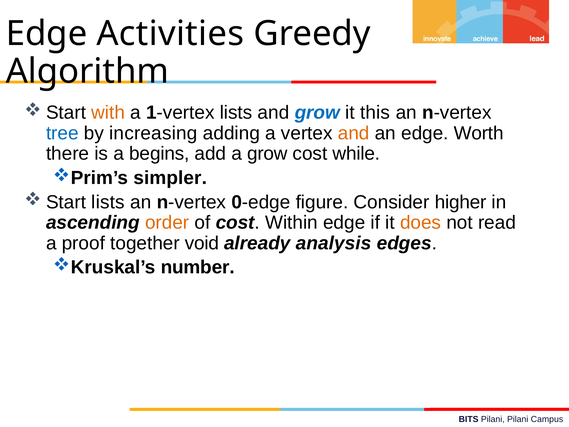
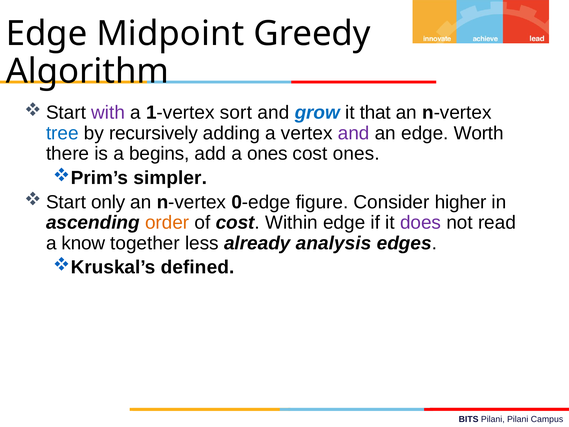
Activities: Activities -> Midpoint (170, 34)
with colour: orange -> purple (108, 113)
1-vertex lists: lists -> sort (236, 113)
this: this -> that (375, 113)
increasing: increasing -> recursively (153, 133)
and colour: orange -> purple (354, 133)
a grow: grow -> ones (267, 154)
cost while: while -> ones (356, 154)
lists: lists -> only (108, 202)
does colour: orange -> purple (421, 223)
proof: proof -> know (83, 243)
void: void -> less (202, 243)
number: number -> defined (198, 267)
